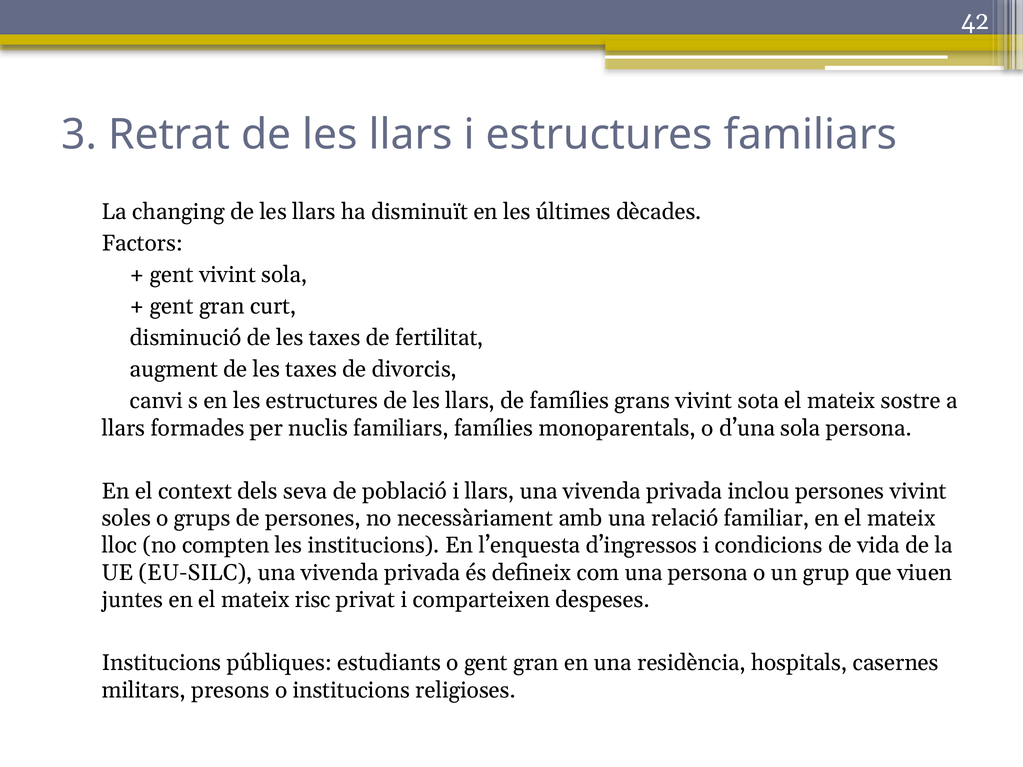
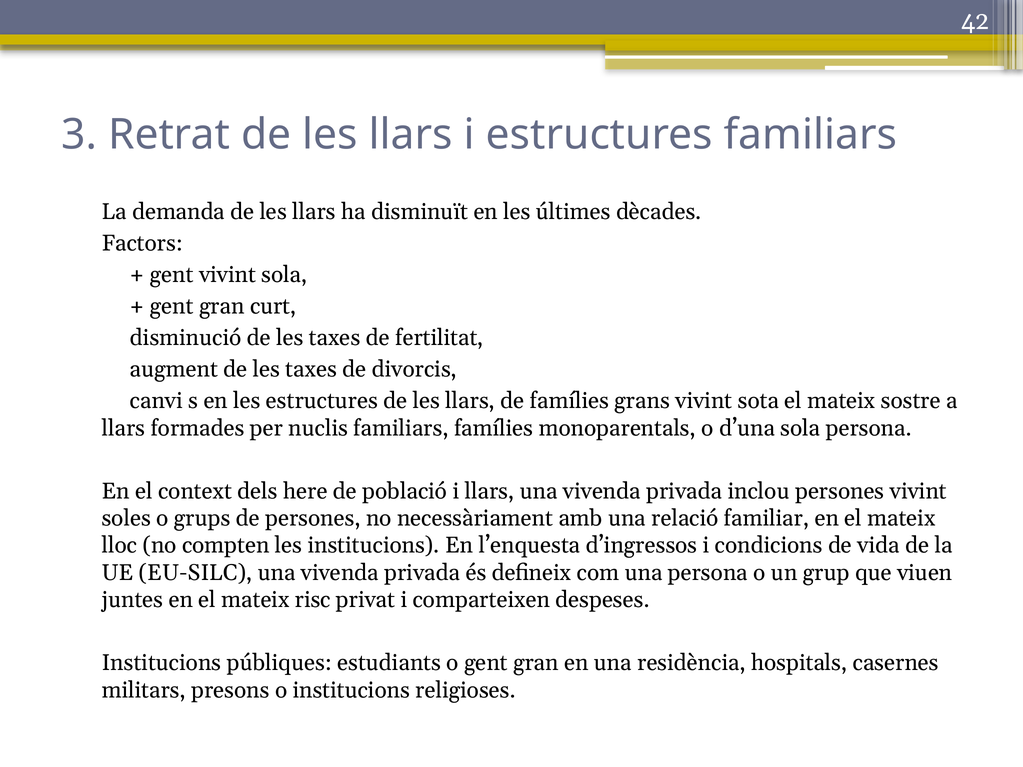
changing: changing -> demanda (179, 212)
seva: seva -> here (305, 491)
